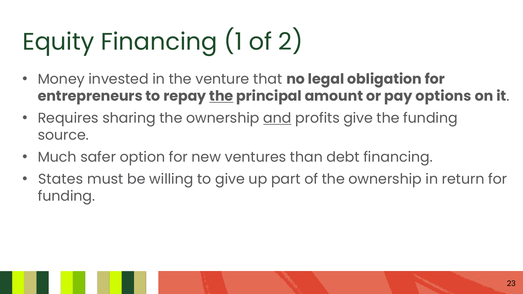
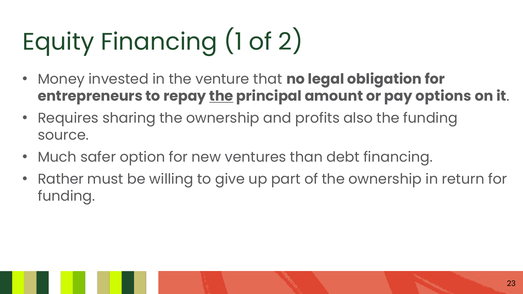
and underline: present -> none (277, 118)
profits give: give -> also (358, 118)
States: States -> Rather (61, 179)
